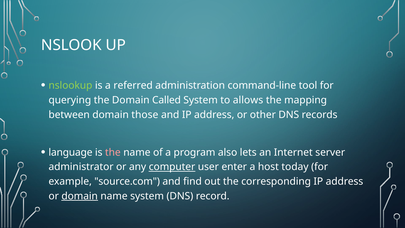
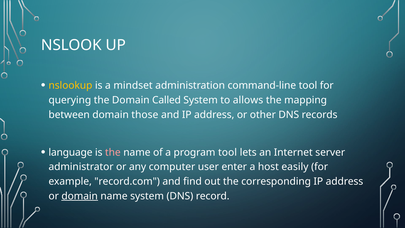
nslookup colour: light green -> yellow (70, 85)
referred: referred -> mindset (133, 85)
program also: also -> tool (228, 152)
computer underline: present -> none (172, 167)
today: today -> easily (295, 167)
source.com: source.com -> record.com (127, 181)
